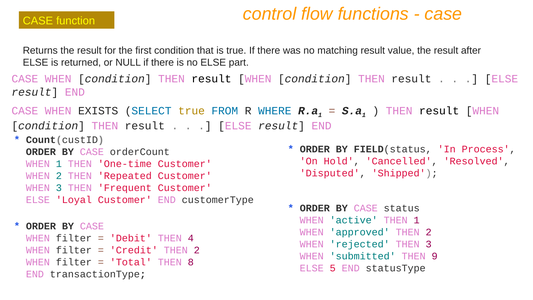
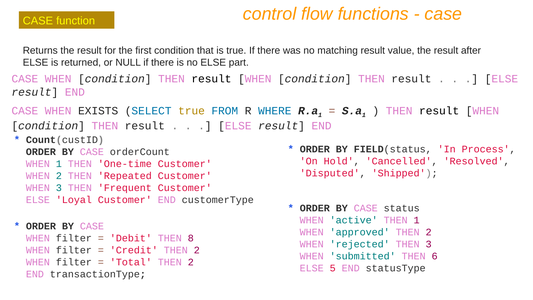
4: 4 -> 8 (191, 238)
9: 9 -> 6 (435, 256)
Total THEN 8: 8 -> 2 (191, 262)
